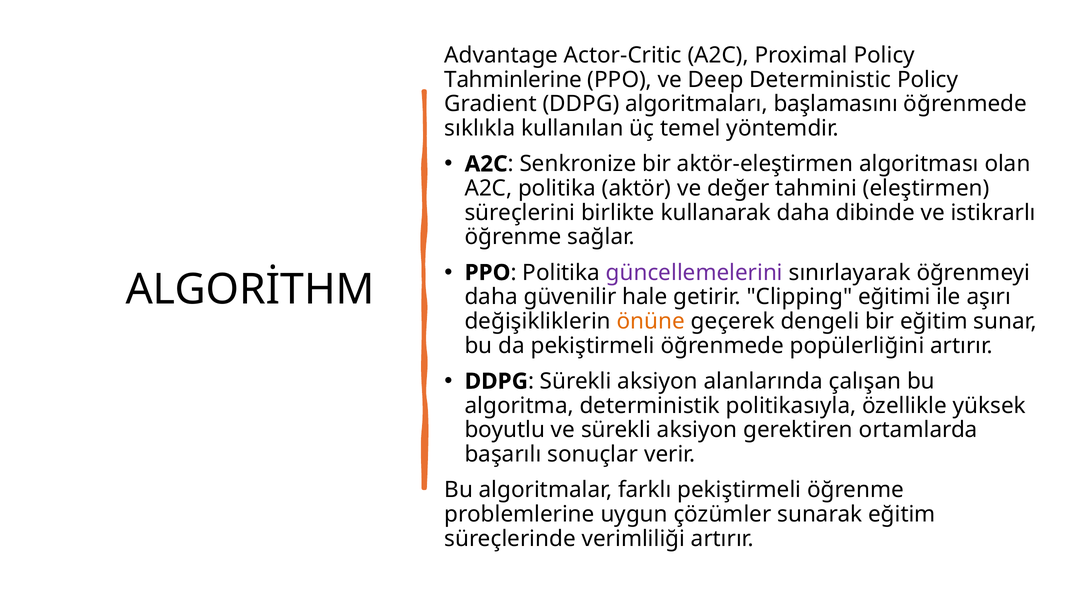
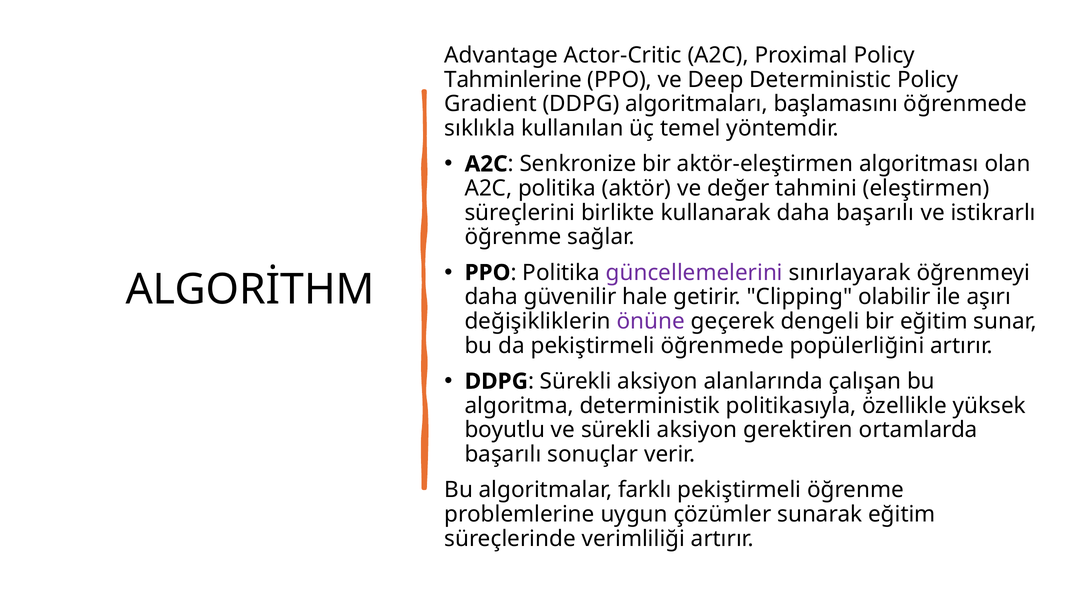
daha dibinde: dibinde -> başarılı (875, 213)
eğitimi: eğitimi -> olabilir (894, 297)
önüne colour: orange -> purple (651, 321)
